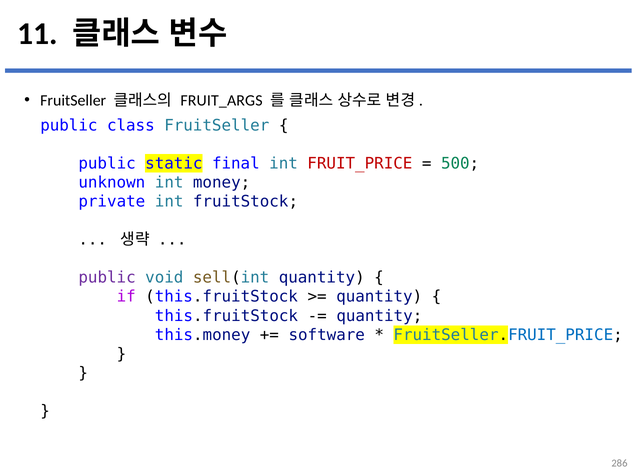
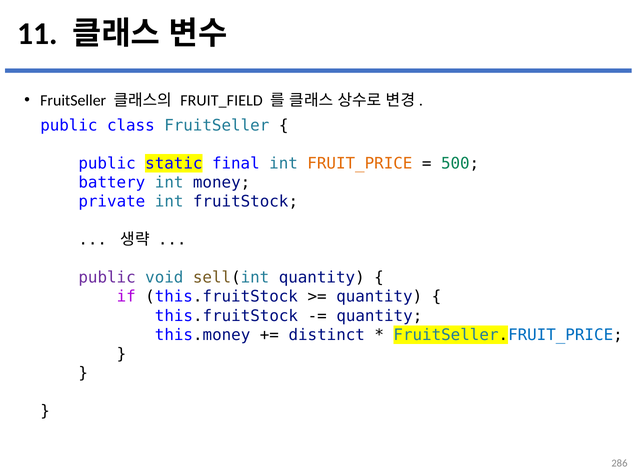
FRUIT_ARGS: FRUIT_ARGS -> FRUIT_FIELD (221, 100)
FRUIT_PRICE colour: red -> orange (360, 164)
unknown: unknown -> battery (112, 183)
software: software -> distinct (327, 335)
